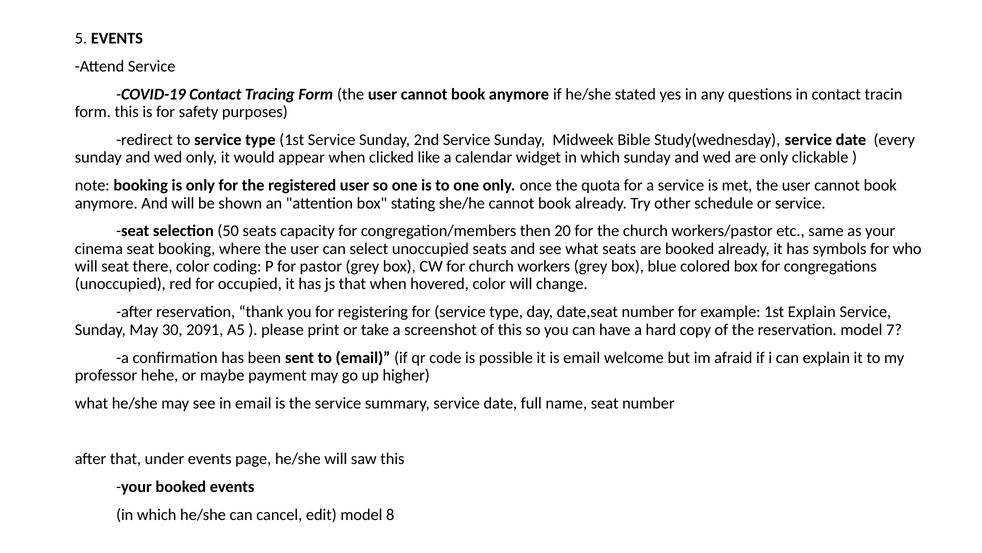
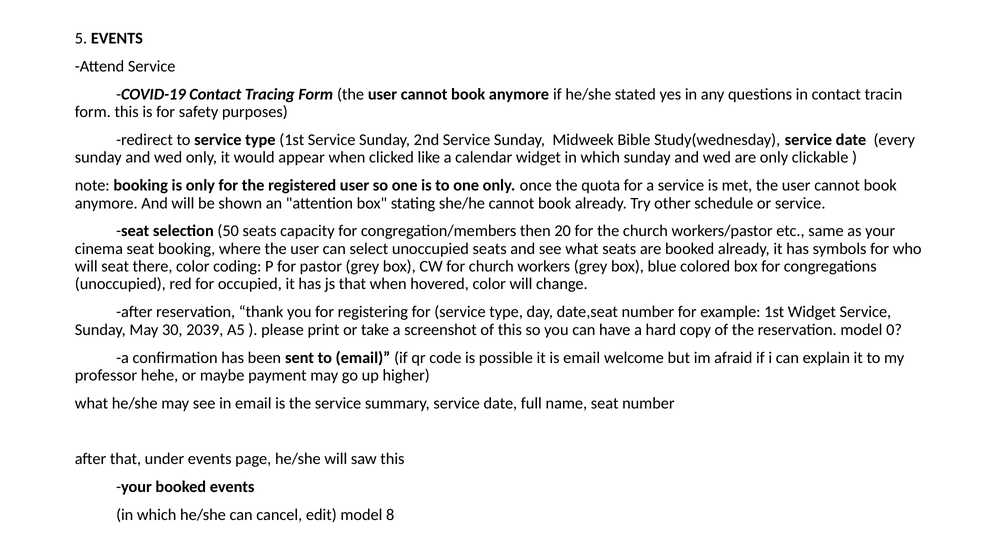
1st Explain: Explain -> Widget (812, 312)
2091: 2091 -> 2039 (205, 329)
7: 7 -> 0 (894, 329)
